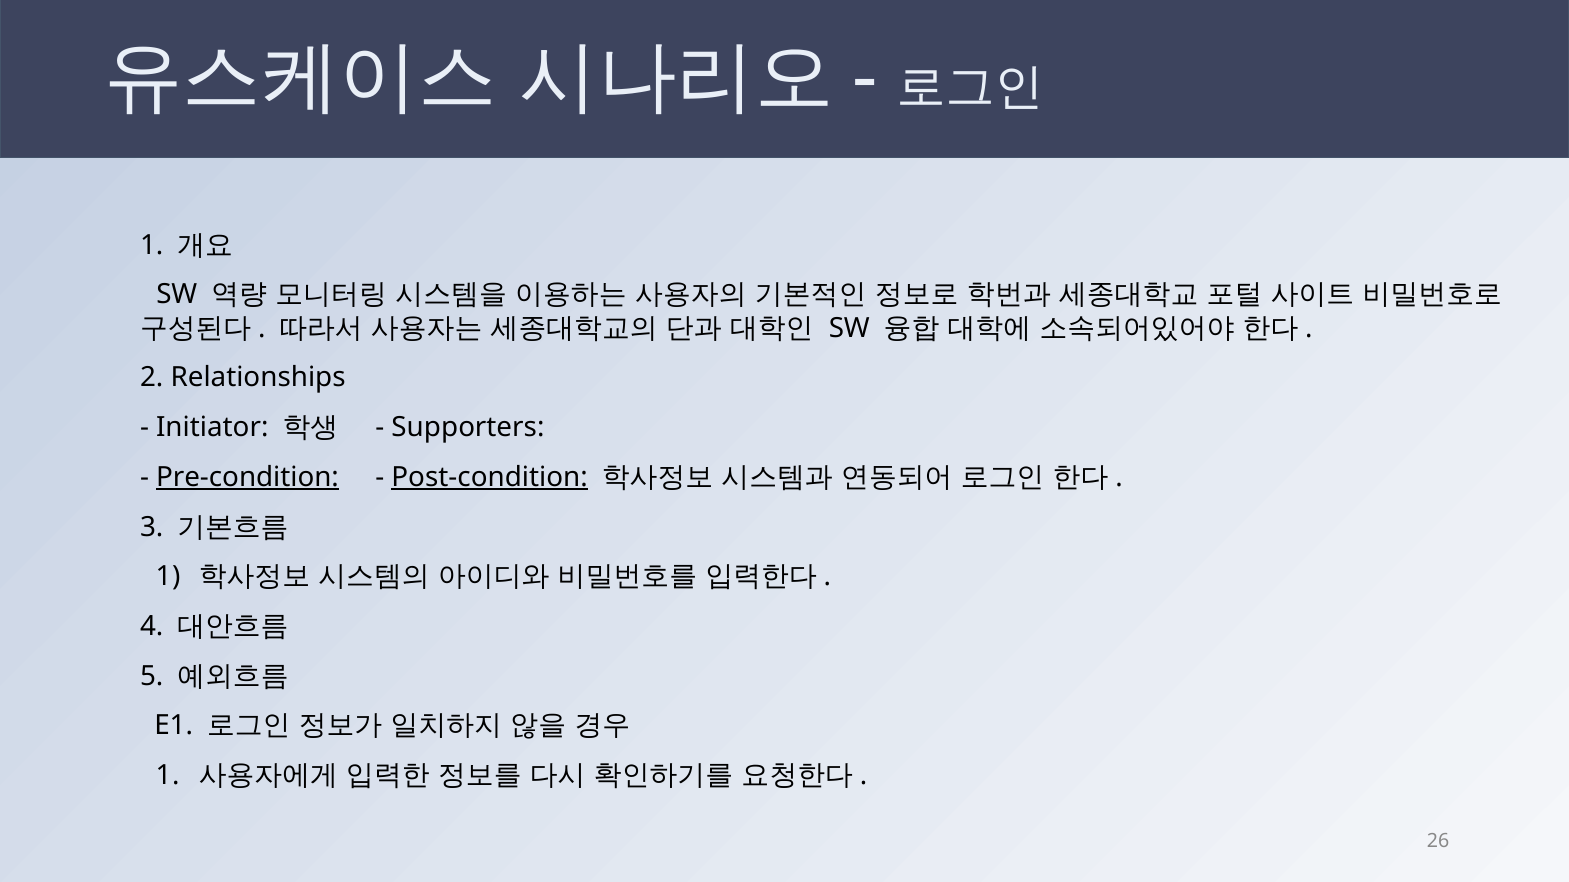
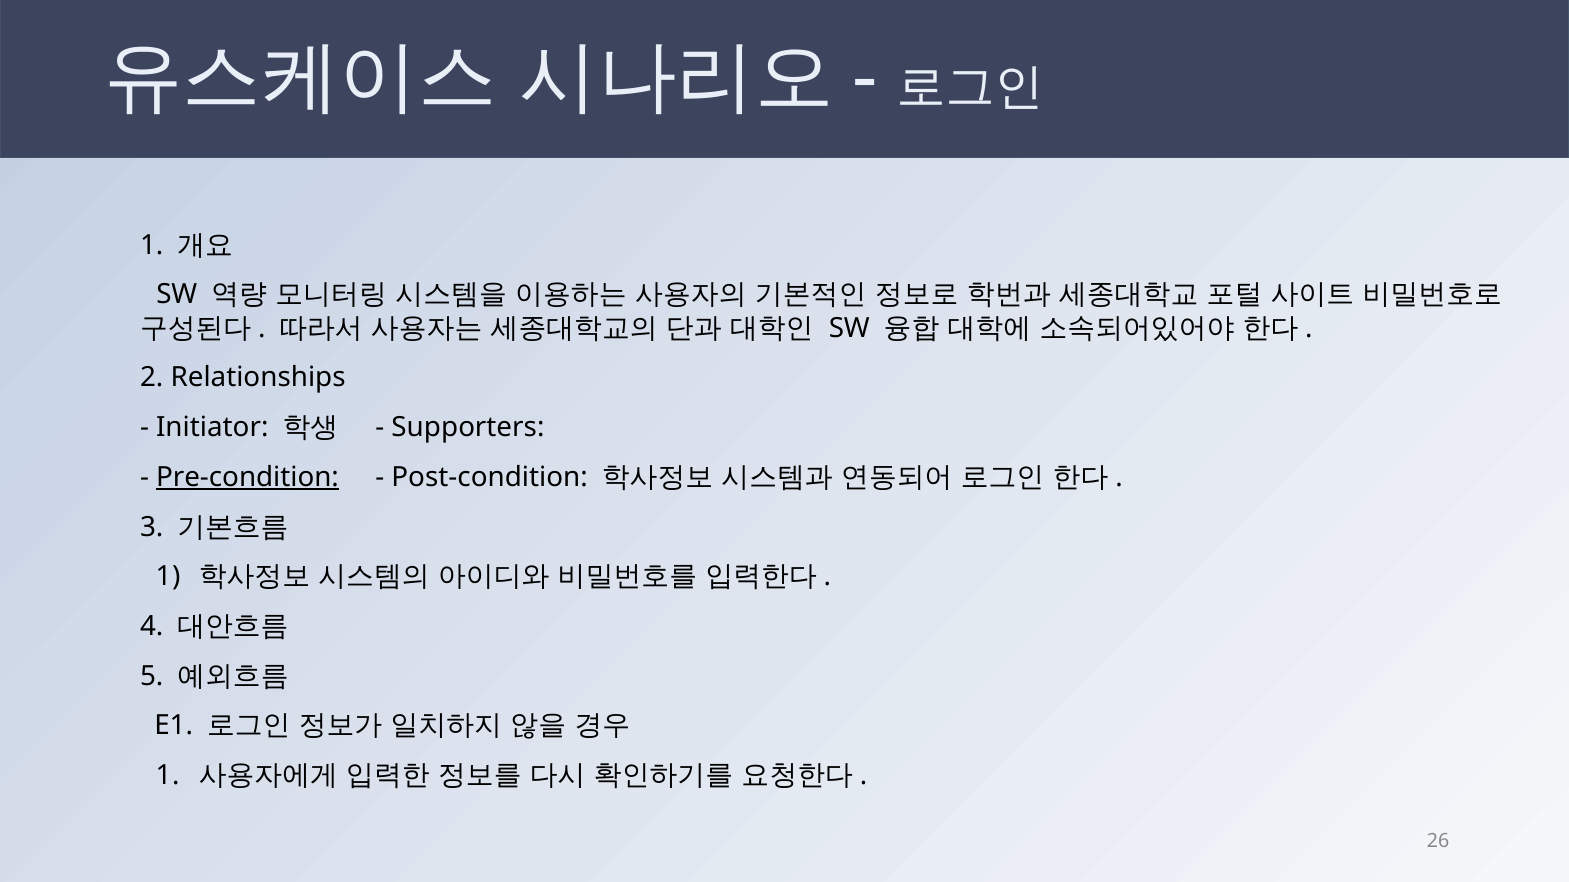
Post-condition underline: present -> none (490, 477)
